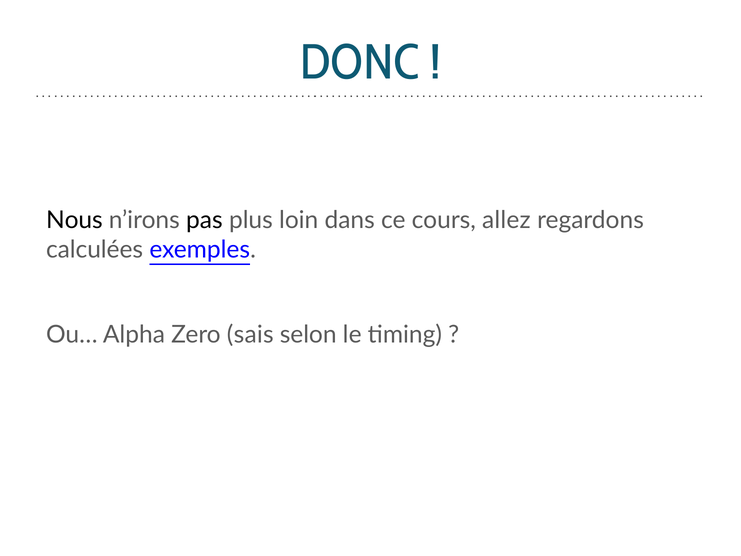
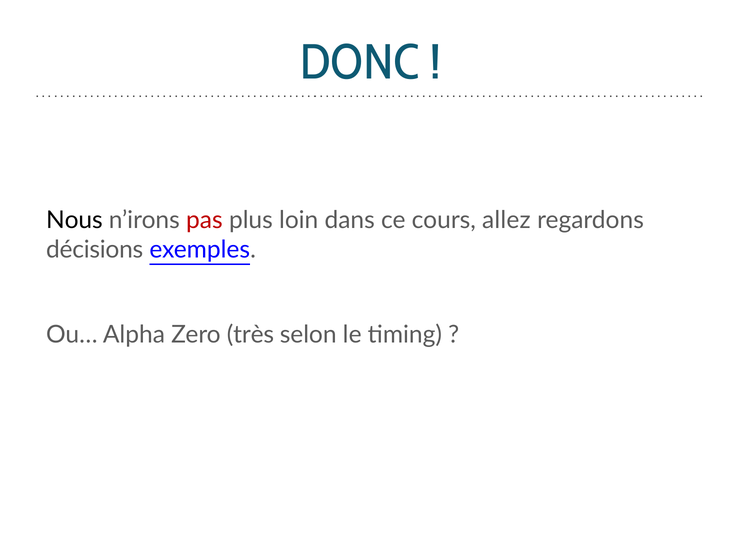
pas colour: black -> red (204, 221)
calculées: calculées -> décisions (95, 250)
sais: sais -> très (250, 335)
